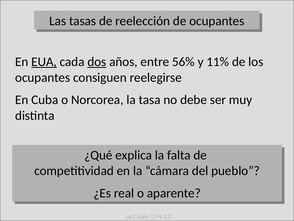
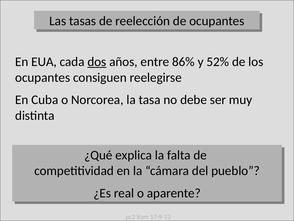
EUA underline: present -> none (44, 62)
56%: 56% -> 86% (183, 62)
11%: 11% -> 52% (218, 62)
